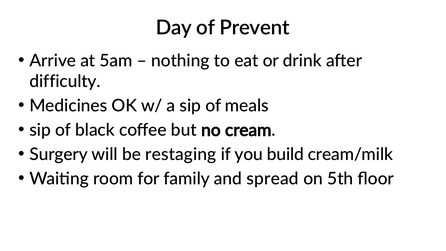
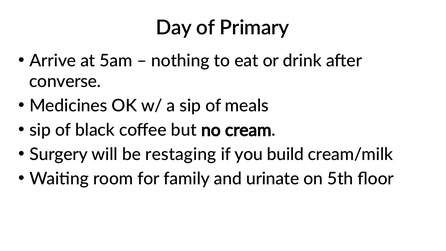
Prevent: Prevent -> Primary (254, 28)
difficulty: difficulty -> converse (65, 82)
spread: spread -> urinate (273, 179)
